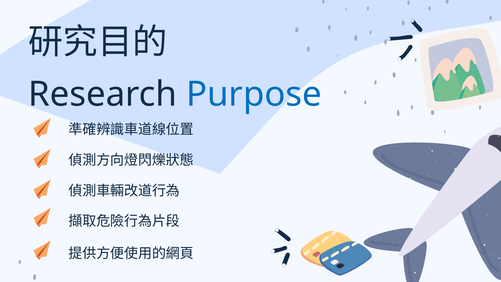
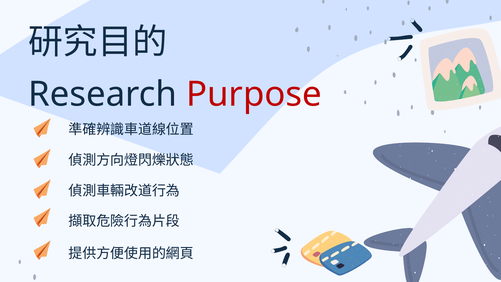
Purpose colour: blue -> red (254, 94)
